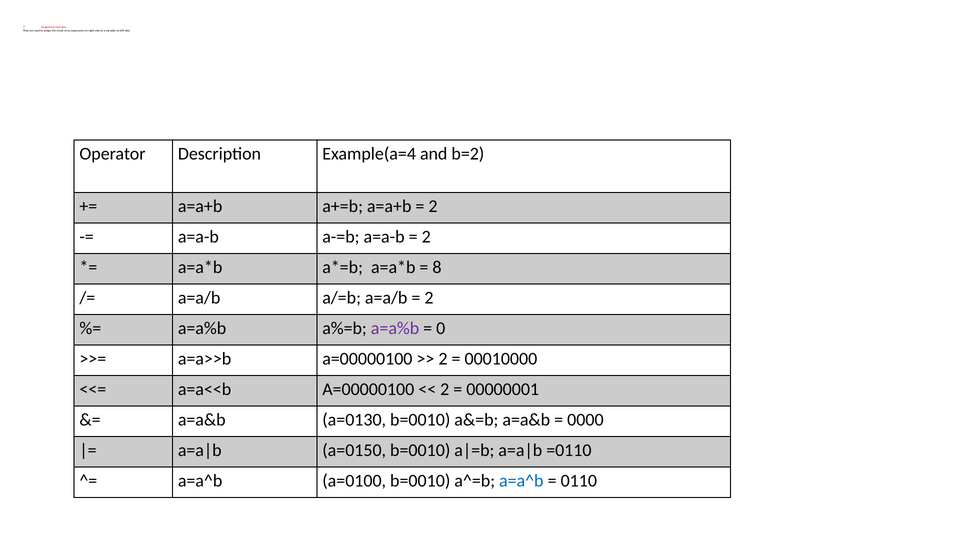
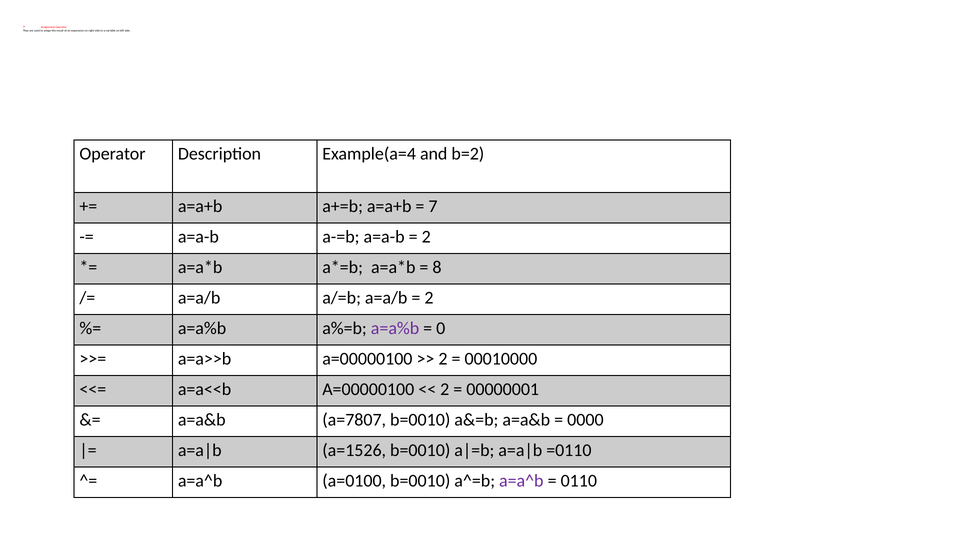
2: 2 -> 7 (433, 206)
a=0130: a=0130 -> a=7807 (354, 420)
a=0150: a=0150 -> a=1526 (354, 450)
a=a^b colour: blue -> purple (521, 481)
